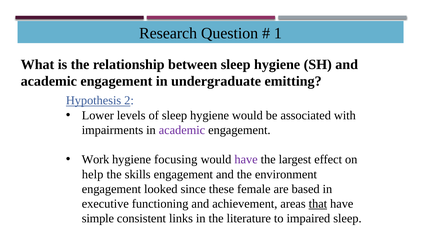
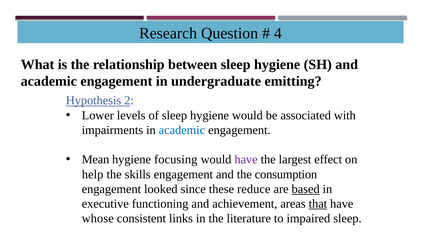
1: 1 -> 4 (278, 33)
academic colour: purple -> blue (182, 130)
Work: Work -> Mean (95, 160)
environment: environment -> consumption (286, 175)
female: female -> reduce (254, 189)
based underline: none -> present (306, 189)
simple: simple -> whose (98, 219)
